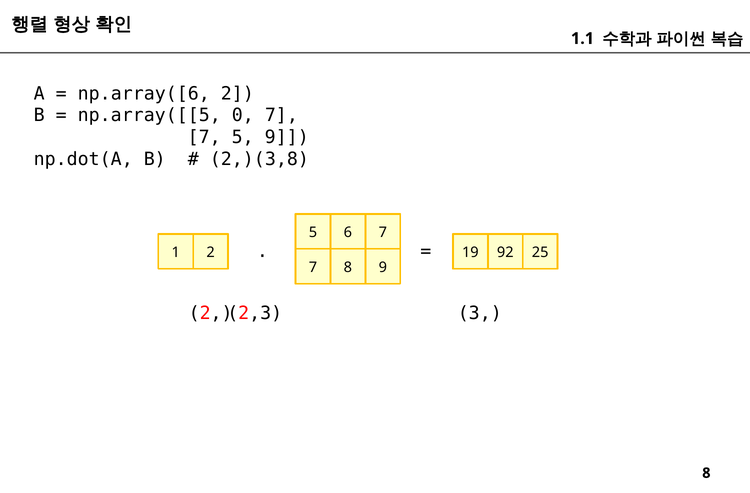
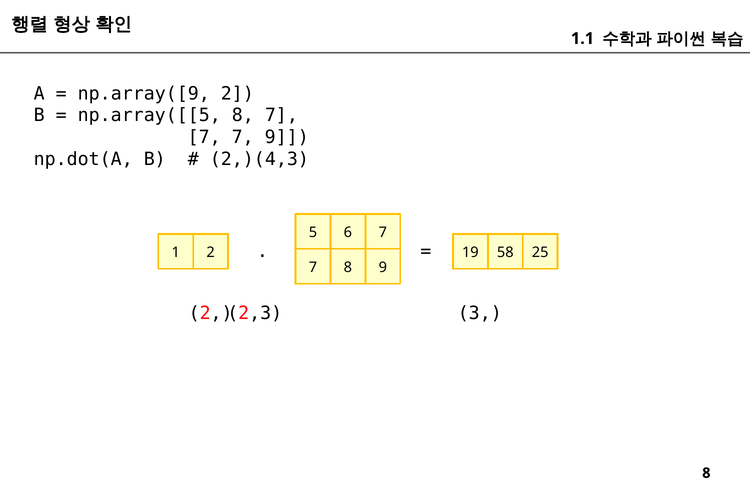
np.array([6: np.array([6 -> np.array([9 (144, 93)
np.array([[5 0: 0 -> 8 (243, 115)
5: 5 -> 7 (243, 137)
2,)(3,8: 2,)(3,8 -> 2,)(4,3 (259, 159)
92: 92 -> 58 (505, 252)
